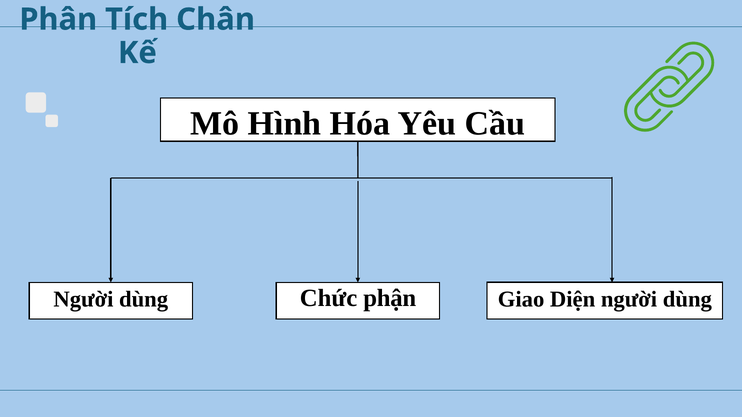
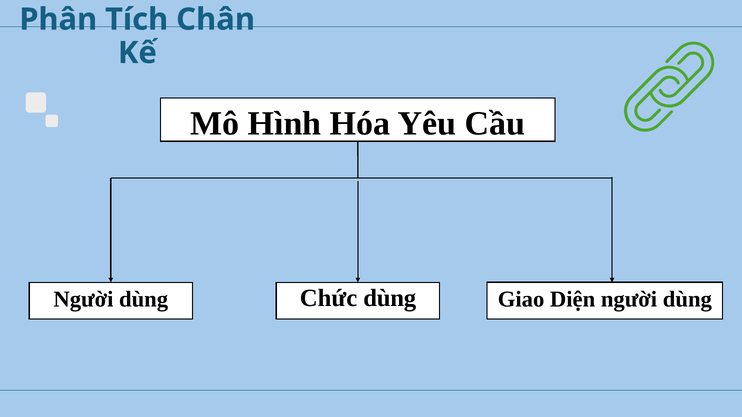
Chức phận: phận -> dùng (390, 298)
